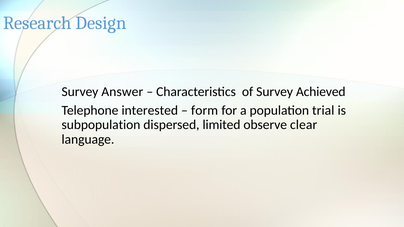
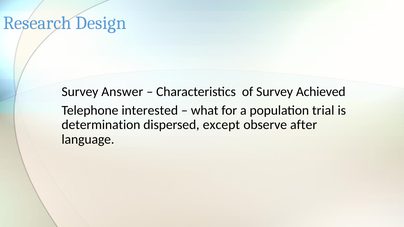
form: form -> what (205, 110)
subpopulation: subpopulation -> determination (101, 125)
limited: limited -> except (221, 125)
clear: clear -> after (304, 125)
